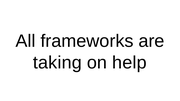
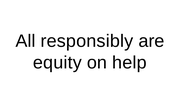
frameworks: frameworks -> responsibly (87, 41)
taking: taking -> equity (57, 63)
